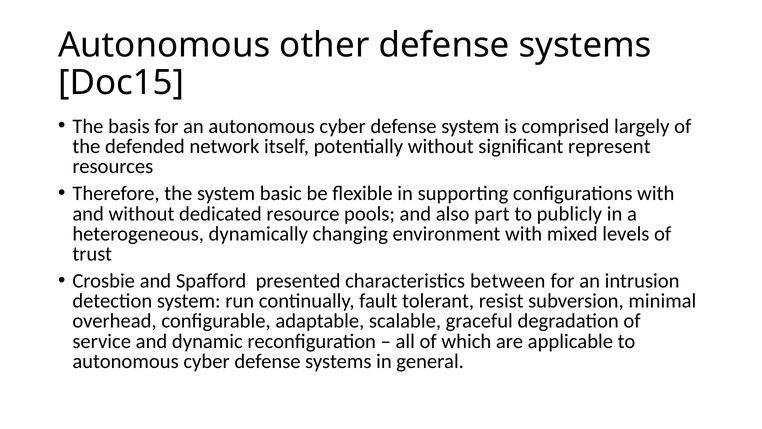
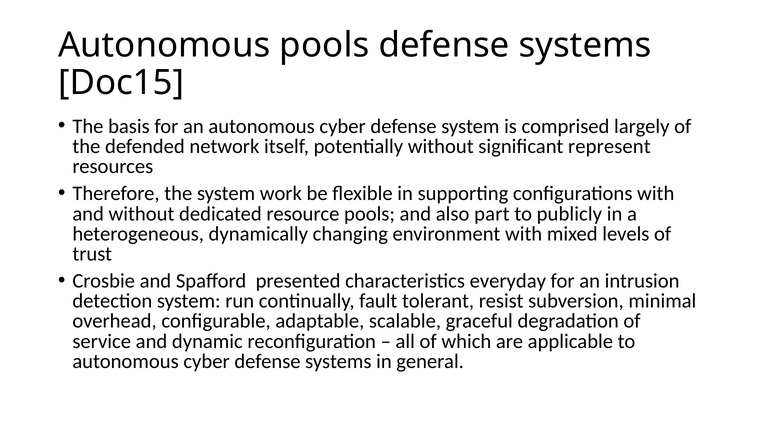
Autonomous other: other -> pools (324, 45)
basic: basic -> work (281, 193)
between: between -> everyday (508, 281)
